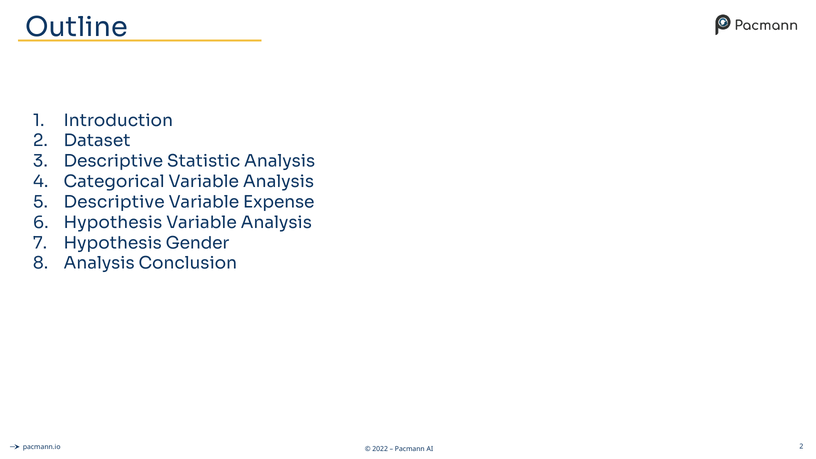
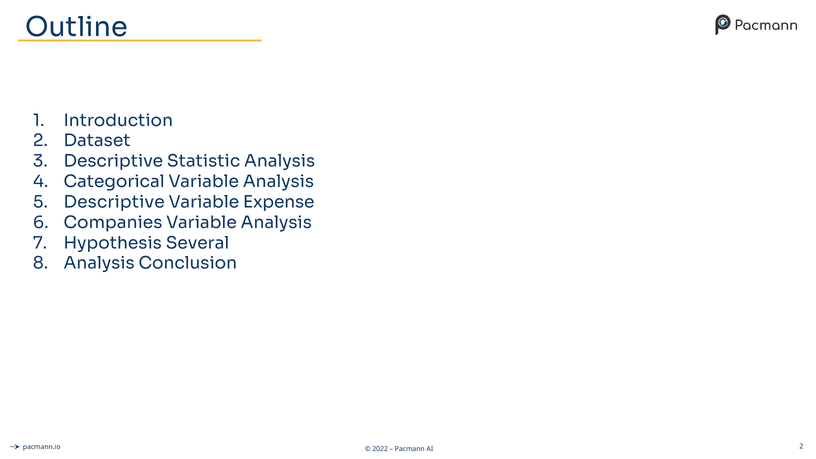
Hypothesis: Hypothesis -> Companies (113, 223)
Gender: Gender -> Several (198, 243)
